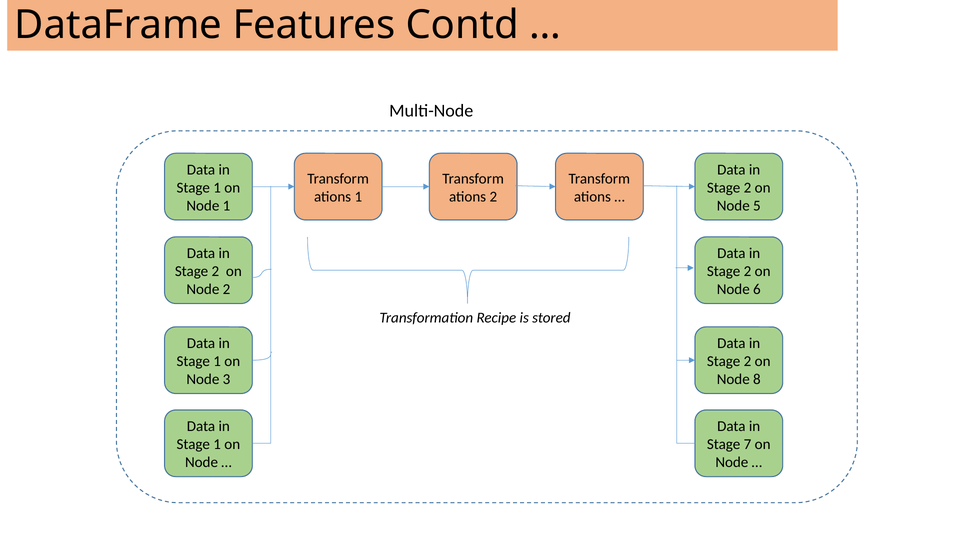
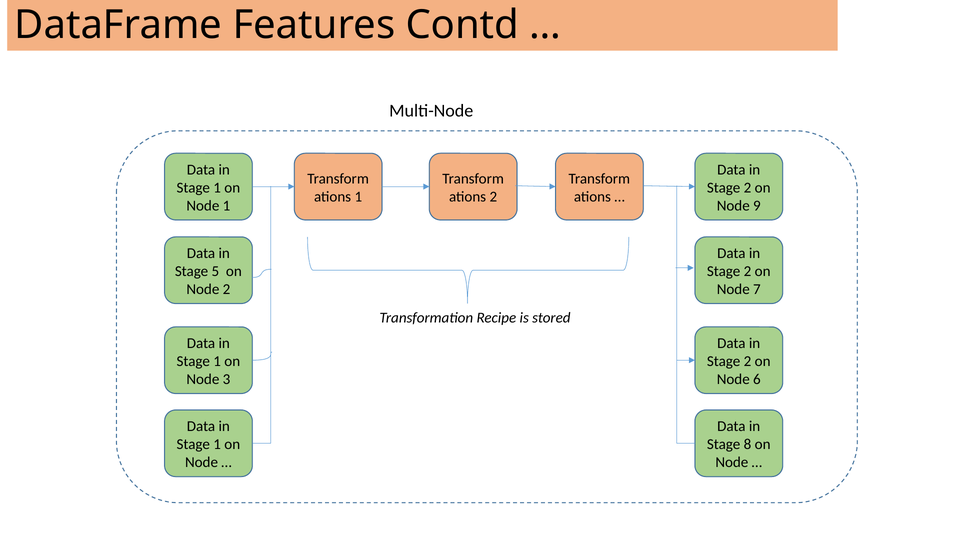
5: 5 -> 9 (757, 206)
2: 2 -> 5 (215, 271)
6: 6 -> 7 (757, 289)
8: 8 -> 6 (757, 379)
7: 7 -> 8 (747, 444)
